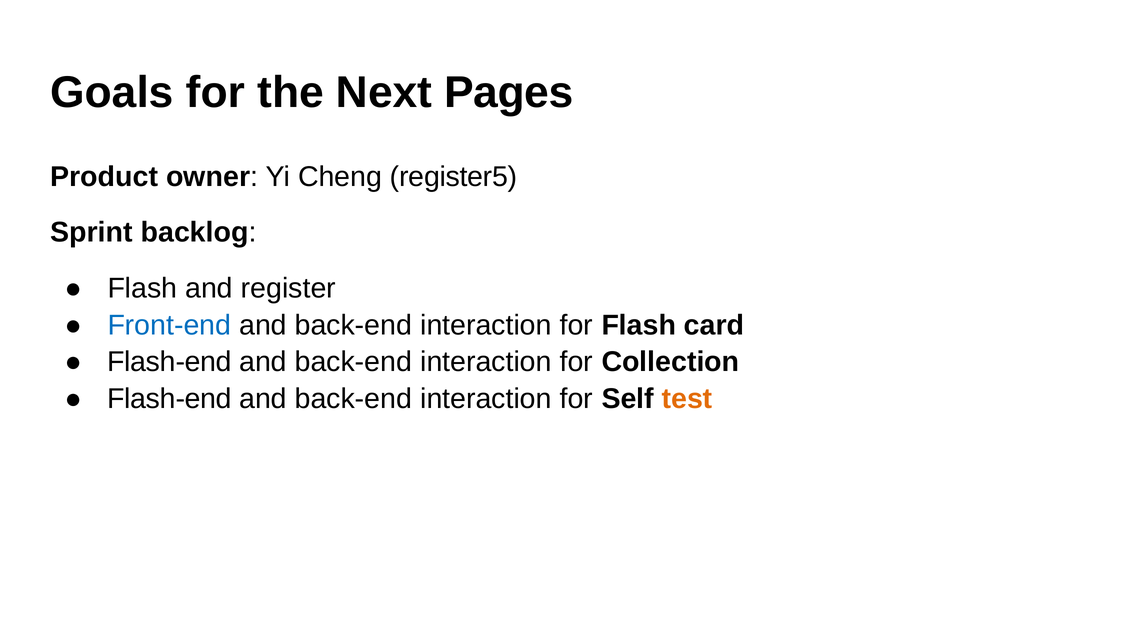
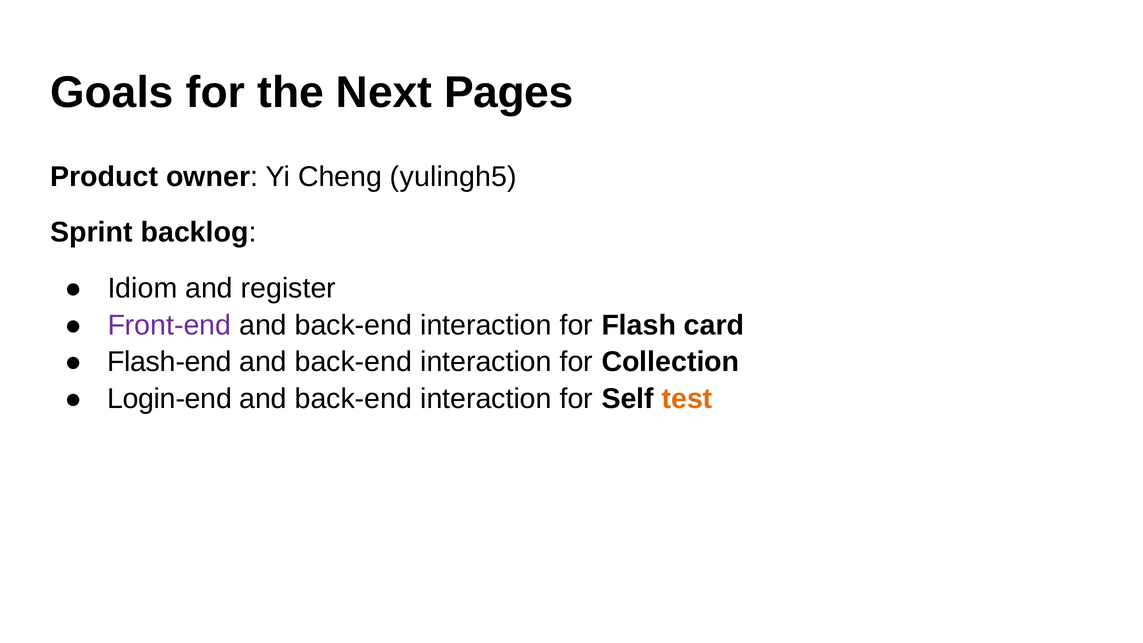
register5: register5 -> yulingh5 (453, 177)
Flash: Flash -> Idiom (142, 288)
Front-end colour: blue -> purple (169, 325)
Flash-end: Flash-end -> Login-end (170, 399)
